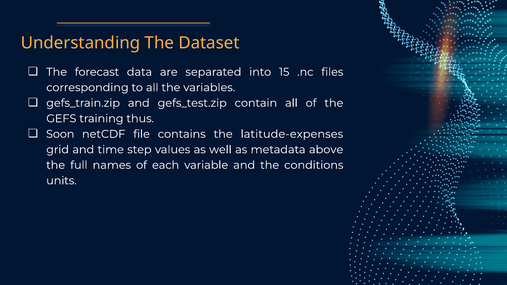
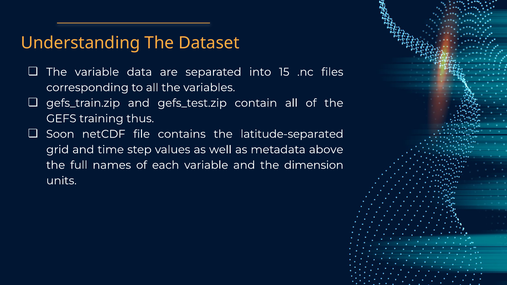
The forecast: forecast -> variable (97, 72)
latitude-expenses: latitude-expenses -> latitude-separated (292, 134)
conditions: conditions -> dimension (314, 165)
